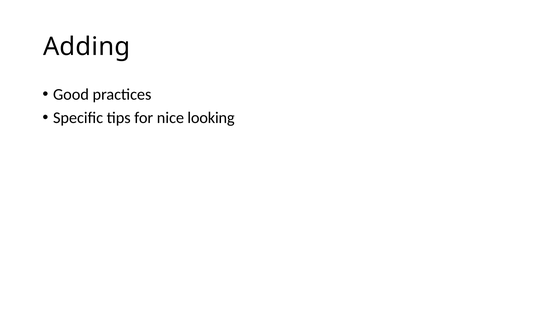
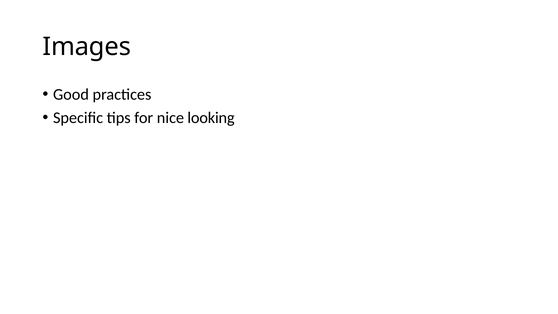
Adding: Adding -> Images (87, 47)
